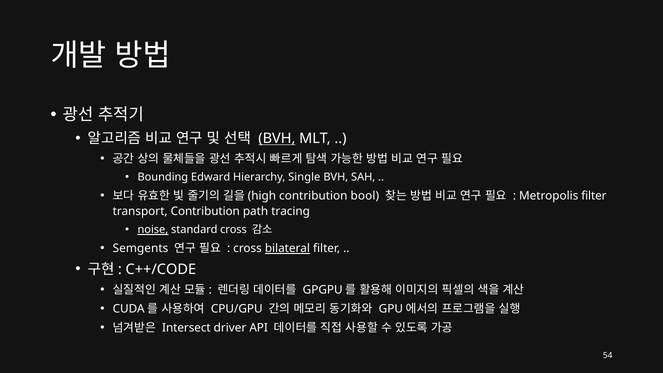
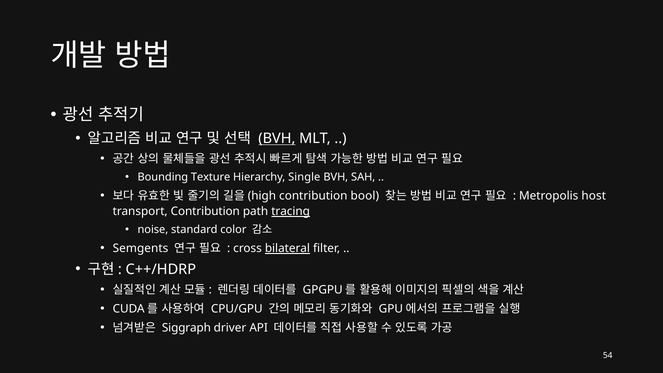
Edward: Edward -> Texture (211, 177)
Metropolis filter: filter -> host (594, 196)
tracing underline: none -> present (291, 211)
noise underline: present -> none (153, 230)
standard cross: cross -> color (233, 230)
C++/CODE: C++/CODE -> C++/HDRP (161, 269)
Intersect: Intersect -> Siggraph (186, 328)
